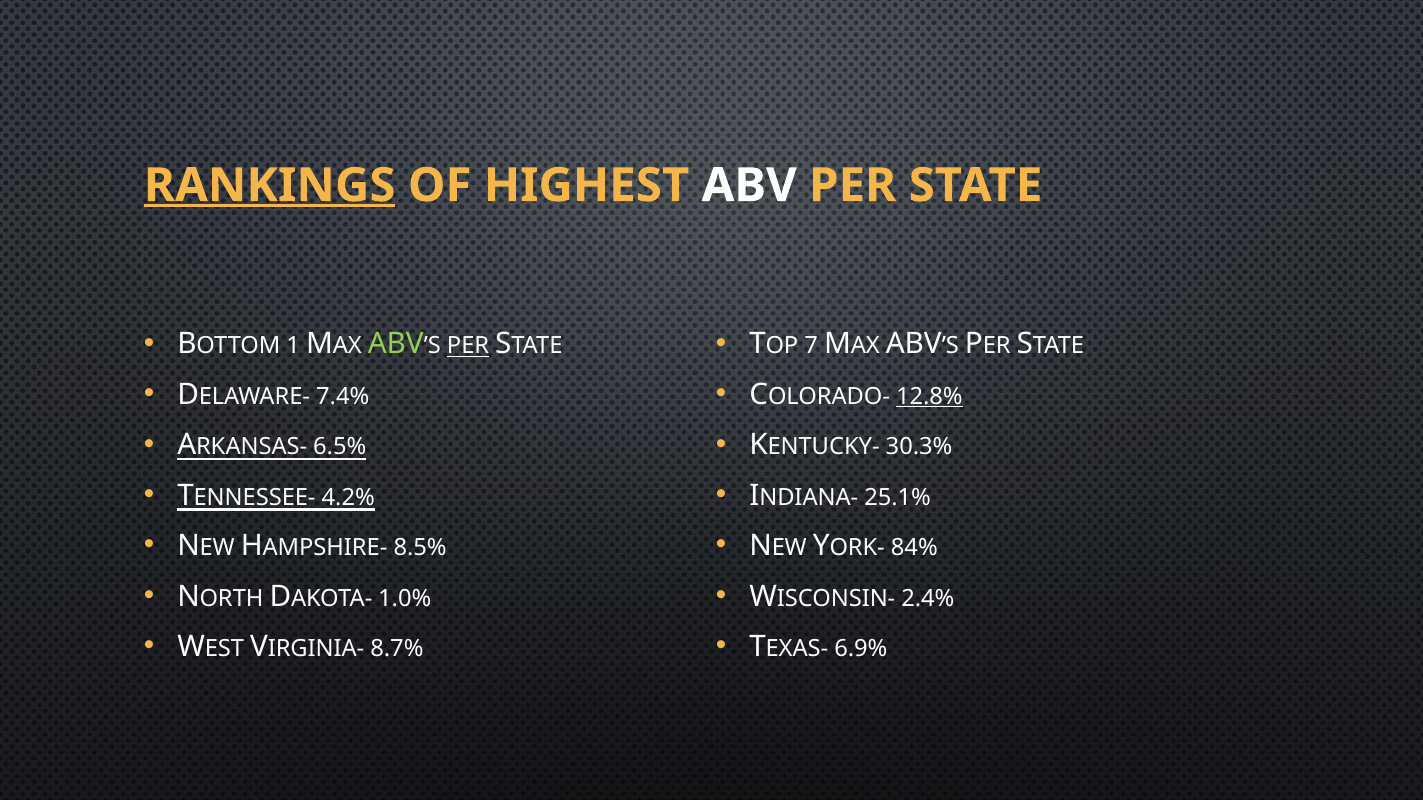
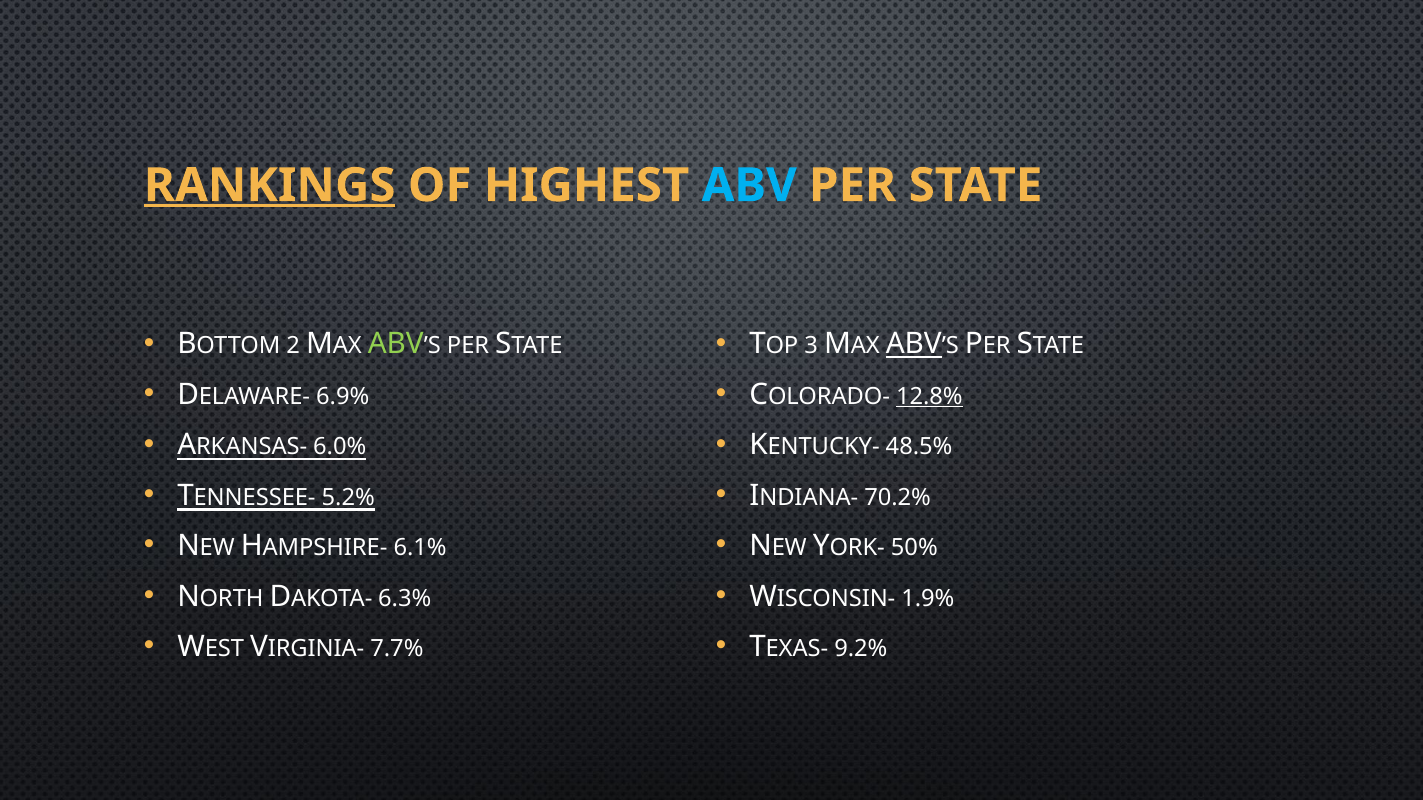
ABV colour: white -> light blue (749, 186)
1: 1 -> 2 (293, 346)
PER underline: present -> none (468, 346)
7: 7 -> 3 (811, 346)
ABV underline: none -> present (914, 344)
7.4%: 7.4% -> 6.9% (343, 397)
6.5%: 6.5% -> 6.0% (340, 447)
30.3%: 30.3% -> 48.5% (919, 447)
4.2%: 4.2% -> 5.2% (348, 498)
25.1%: 25.1% -> 70.2% (898, 498)
8.5%: 8.5% -> 6.1% (420, 548)
84%: 84% -> 50% (914, 548)
1.0%: 1.0% -> 6.3% (405, 599)
2.4%: 2.4% -> 1.9% (928, 599)
8.7%: 8.7% -> 7.7% (397, 649)
6.9%: 6.9% -> 9.2% (861, 649)
